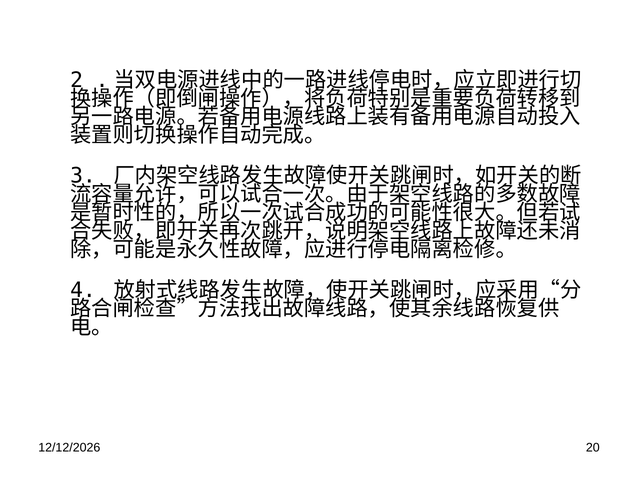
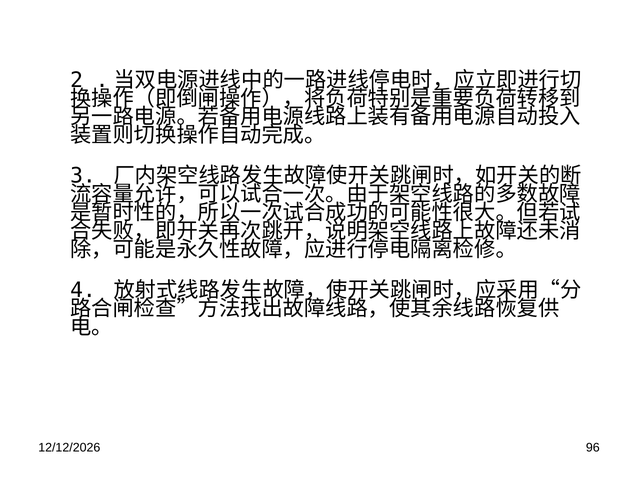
20: 20 -> 96 (593, 447)
